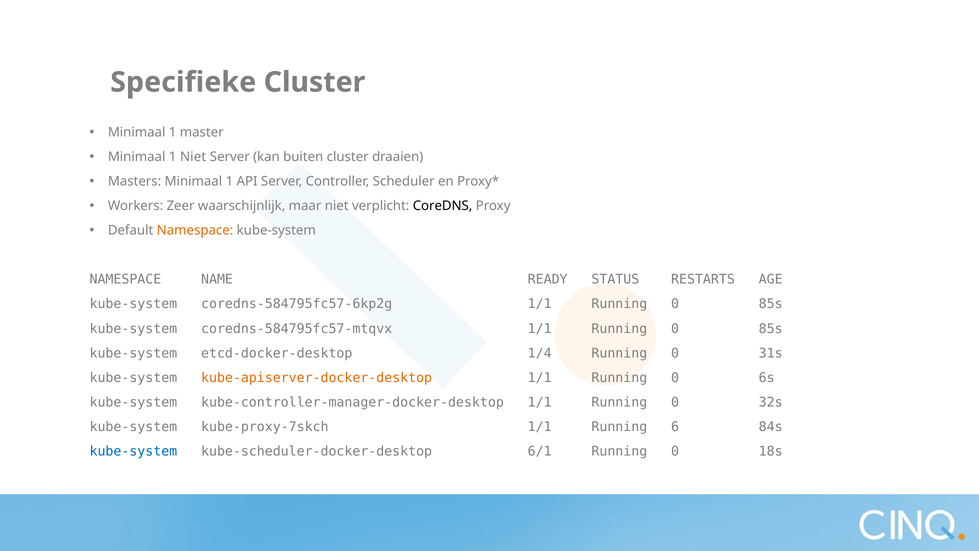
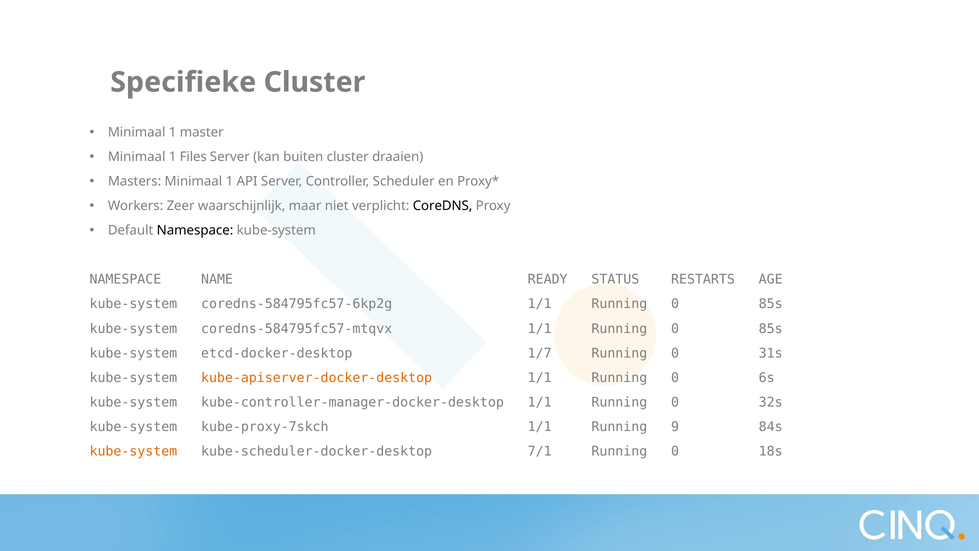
1 Niet: Niet -> Files (193, 157)
Namespace colour: orange -> black (195, 230)
1/4: 1/4 -> 1/7 (540, 353)
6: 6 -> 9 (675, 427)
kube-system colour: blue -> orange (133, 451)
6/1: 6/1 -> 7/1 (540, 451)
